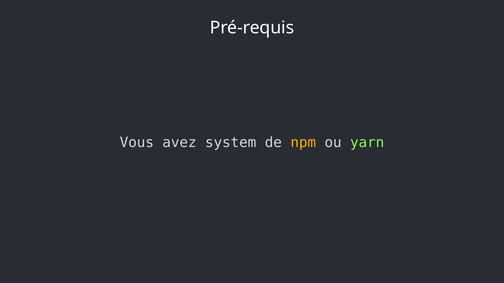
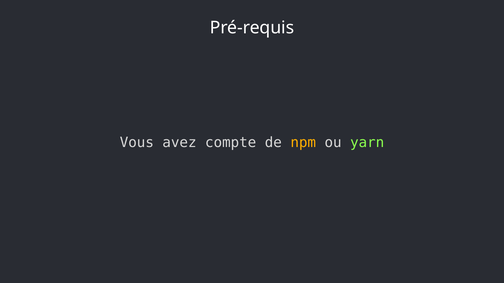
system: system -> compte (231, 143)
